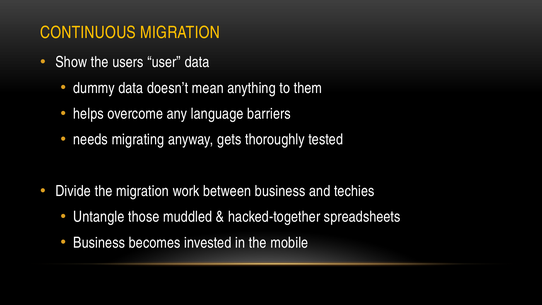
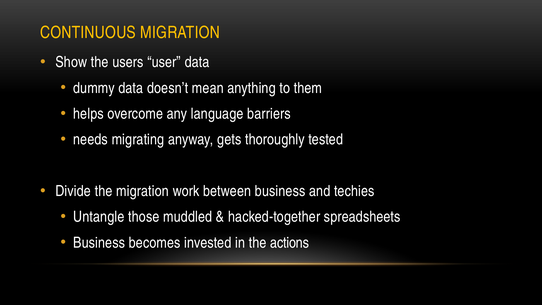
mobile: mobile -> actions (290, 243)
